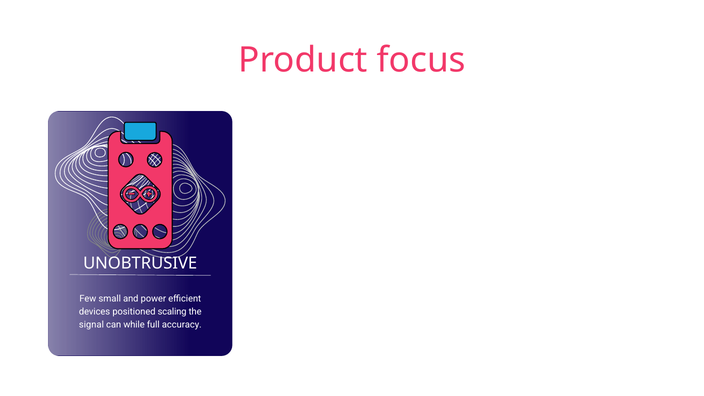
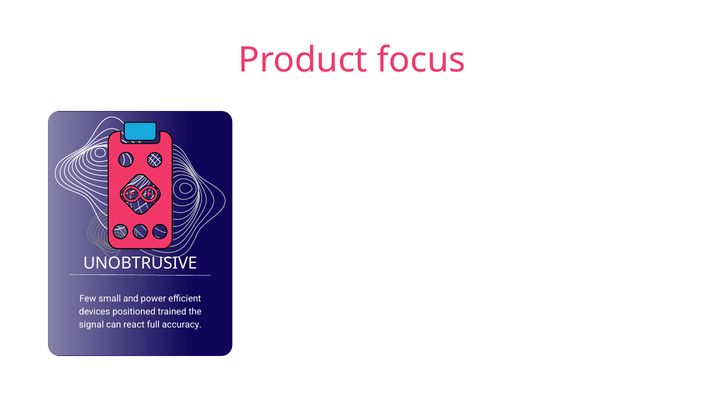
scaling: scaling -> trained (172, 312)
while: while -> react (134, 325)
